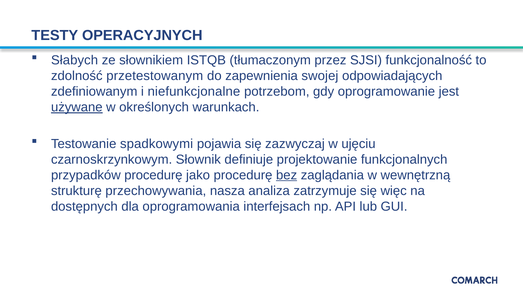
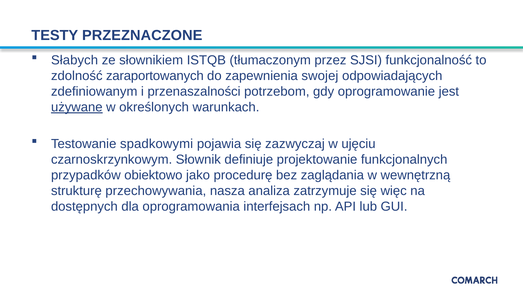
OPERACYJNYCH: OPERACYJNYCH -> PRZEZNACZONE (142, 36)
przetestowanym: przetestowanym -> zaraportowanych (155, 76)
niefunkcjonalne: niefunkcjonalne -> przenaszalności (194, 92)
przypadków procedurę: procedurę -> obiektowo (153, 175)
bez underline: present -> none (287, 175)
